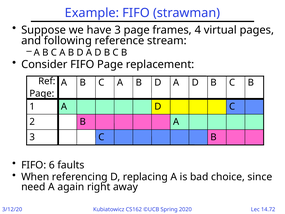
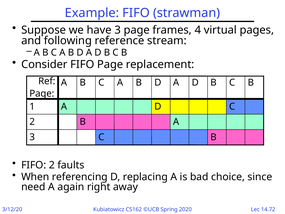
FIFO 6: 6 -> 2 (52, 165)
